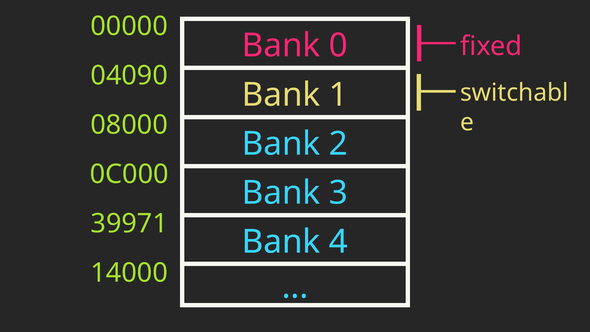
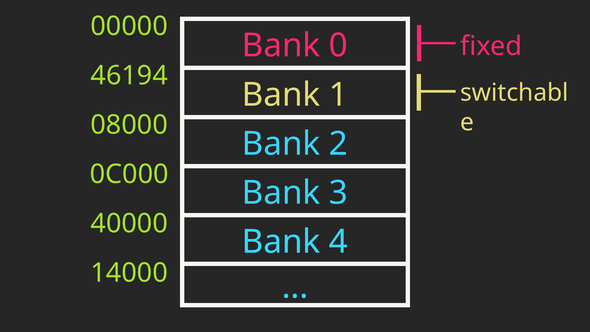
04090: 04090 -> 46194 (129, 75)
39971: 39971 -> 40000 (129, 223)
